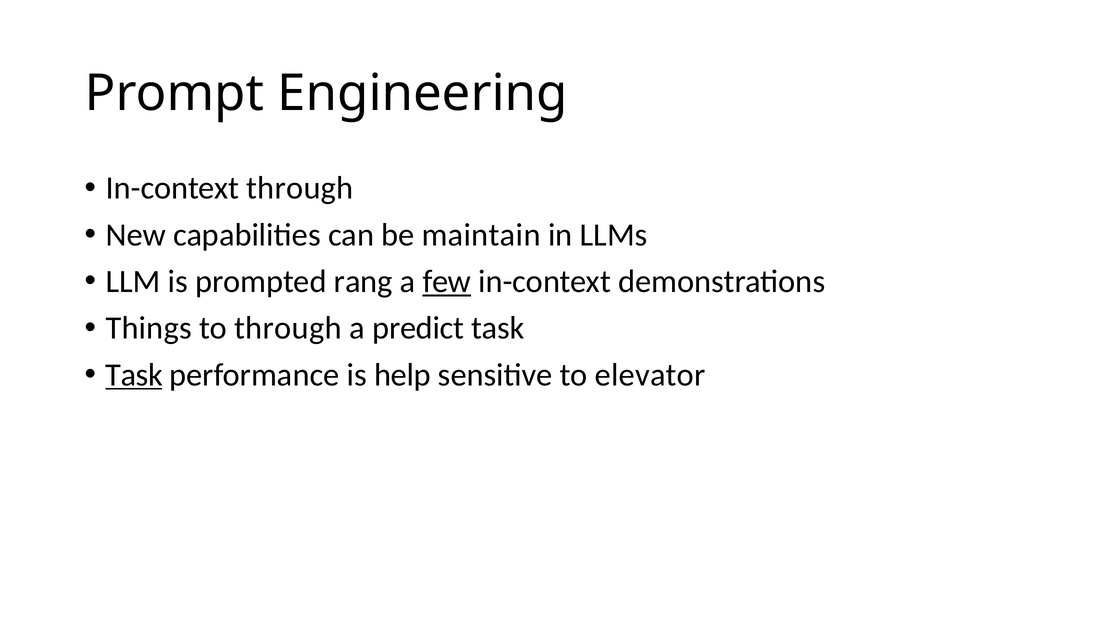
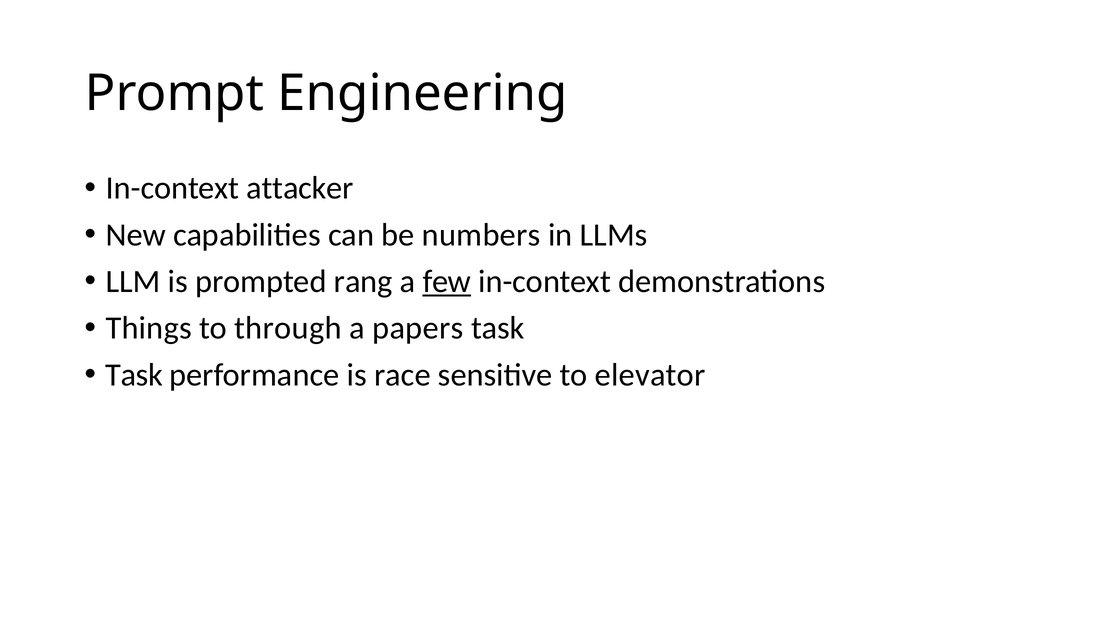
In-context through: through -> attacker (300, 188)
maintain: maintain -> numbers (481, 235)
predict: predict -> papers (418, 328)
Task underline: present -> none (134, 375)
help: help -> race (402, 375)
